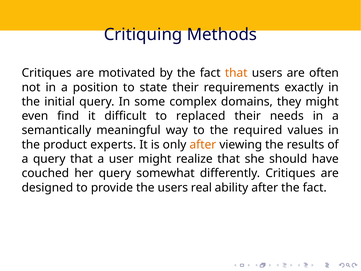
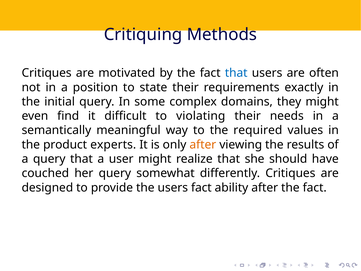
that colour: orange -> blue (236, 73)
replaced: replaced -> violating (201, 116)
users real: real -> fact (201, 188)
